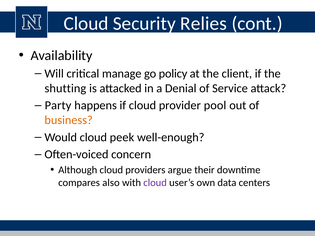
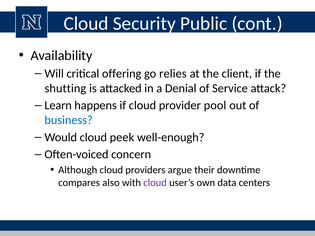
Relies: Relies -> Public (204, 24)
manage: manage -> offering (122, 74)
policy: policy -> relies (173, 74)
Party: Party -> Learn (58, 106)
business colour: orange -> blue (69, 120)
